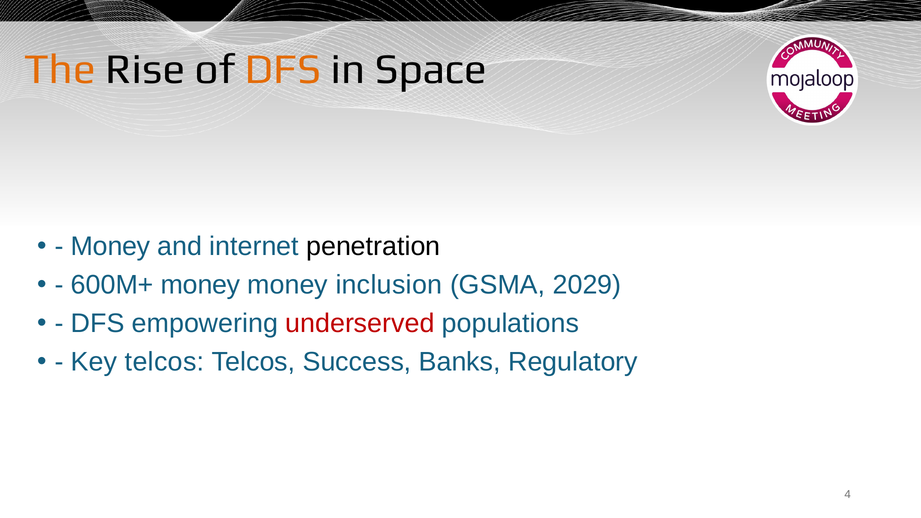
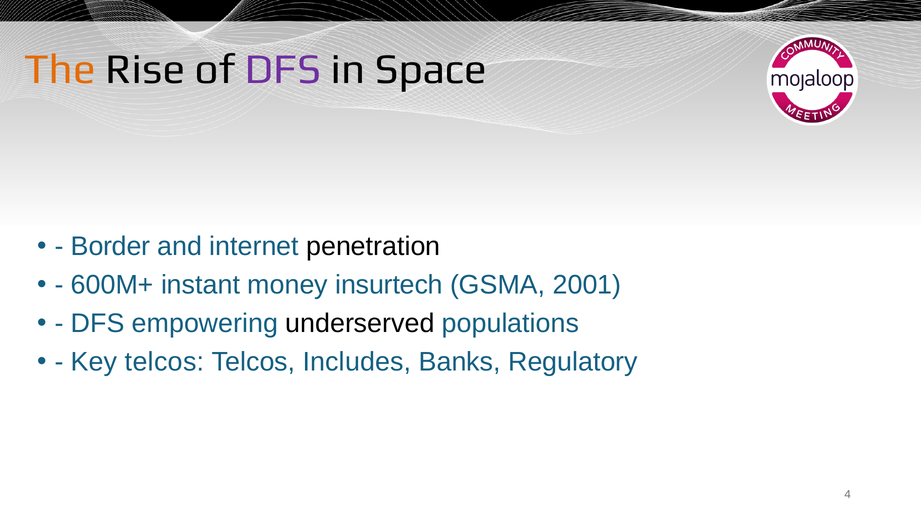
DFS colour: orange -> purple (283, 70)
Money: Money -> Border (111, 246)
600M+ money: money -> instant (201, 285)
inclusion: inclusion -> insurtech (389, 285)
2029: 2029 -> 2001 (587, 285)
underserved colour: red -> black (360, 323)
Success: Success -> Includes (357, 362)
